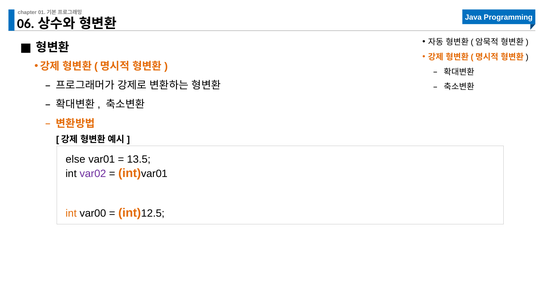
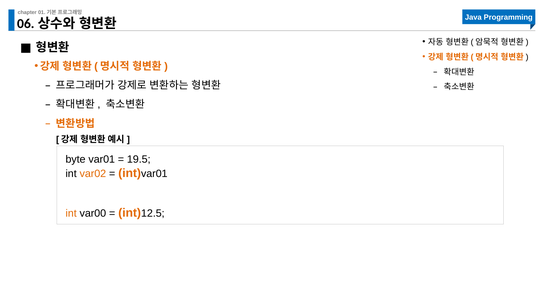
else: else -> byte (76, 159)
13.5: 13.5 -> 19.5 (139, 159)
var02 colour: purple -> orange (93, 174)
